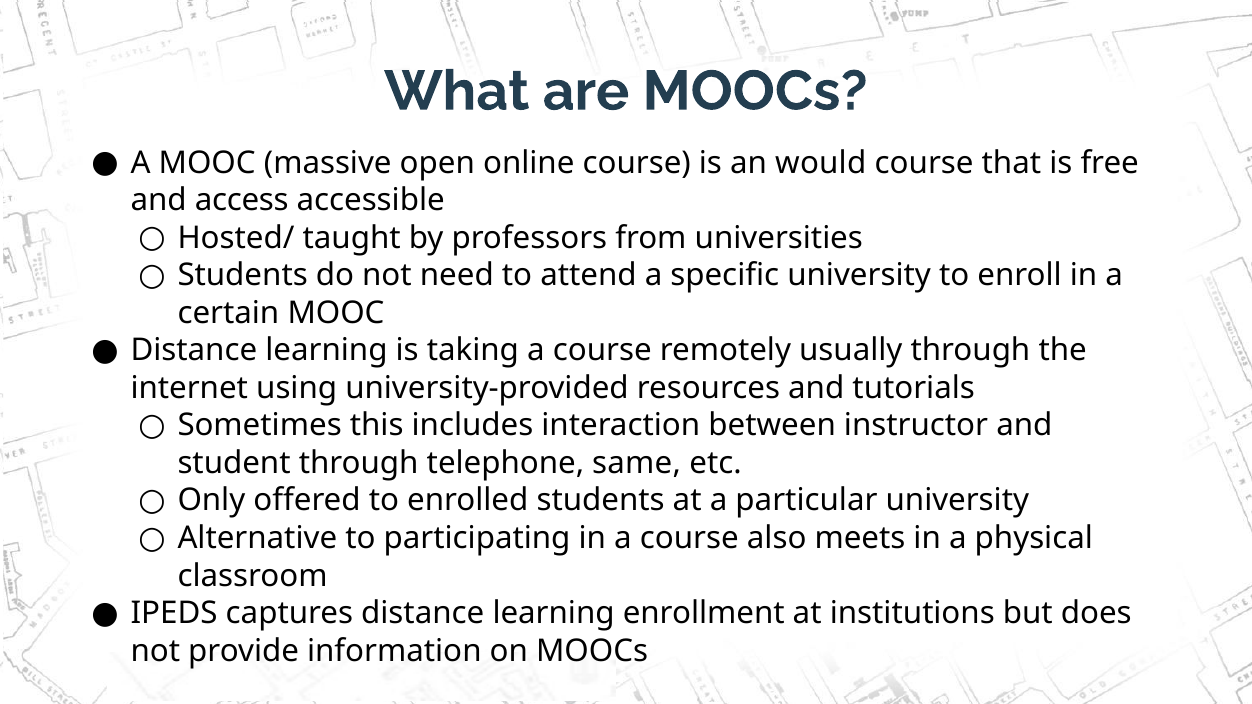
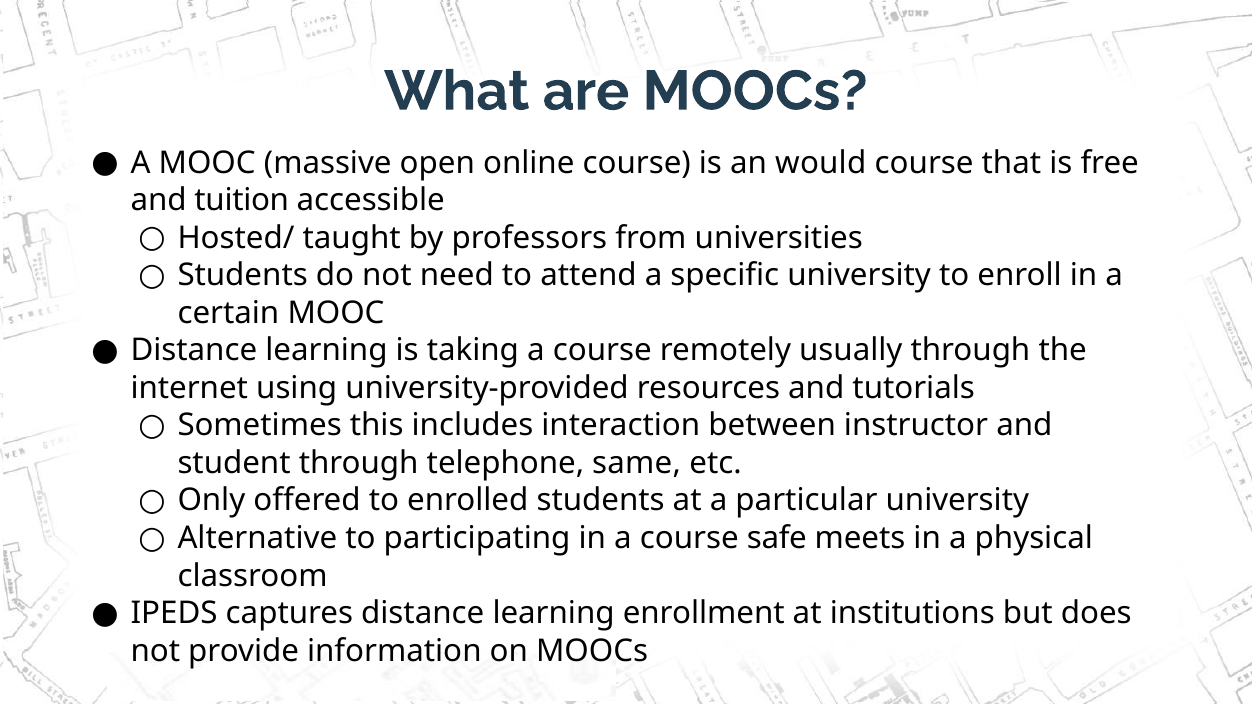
access: access -> tuition (242, 200)
also: also -> safe (777, 538)
